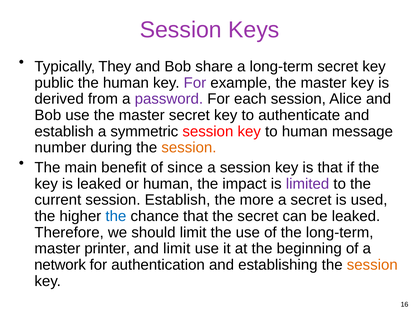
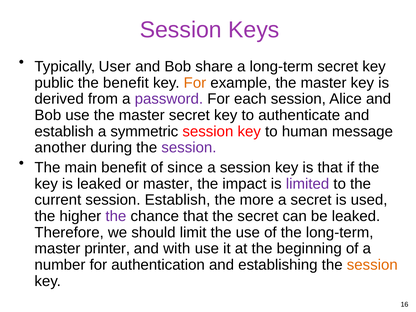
They: They -> User (115, 67)
the human: human -> benefit (126, 83)
For colour: purple -> orange (195, 83)
number: number -> another (60, 148)
session colour: orange -> purple (189, 148)
or human: human -> master (168, 184)
the colour: blue -> purple (116, 216)
and limit: limit -> with (177, 249)
network: network -> number (60, 265)
